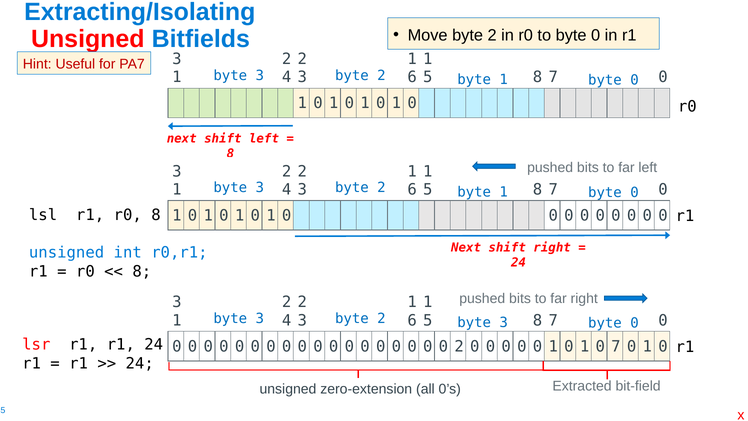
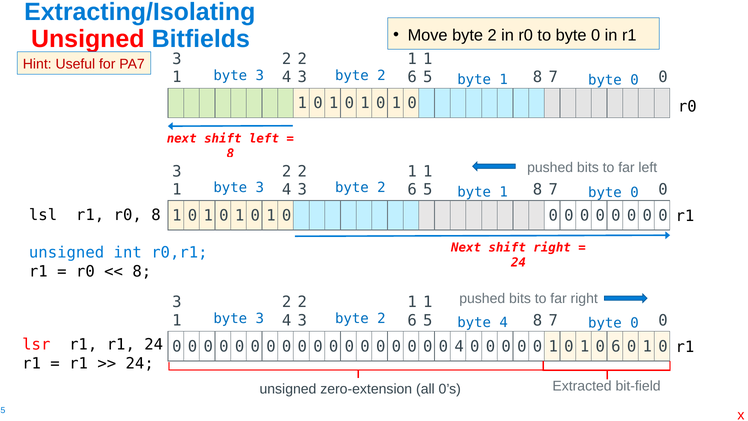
3: 3 -> 4 (504, 323)
0 2: 2 -> 4 (459, 346)
0 7: 7 -> 6 (616, 346)
